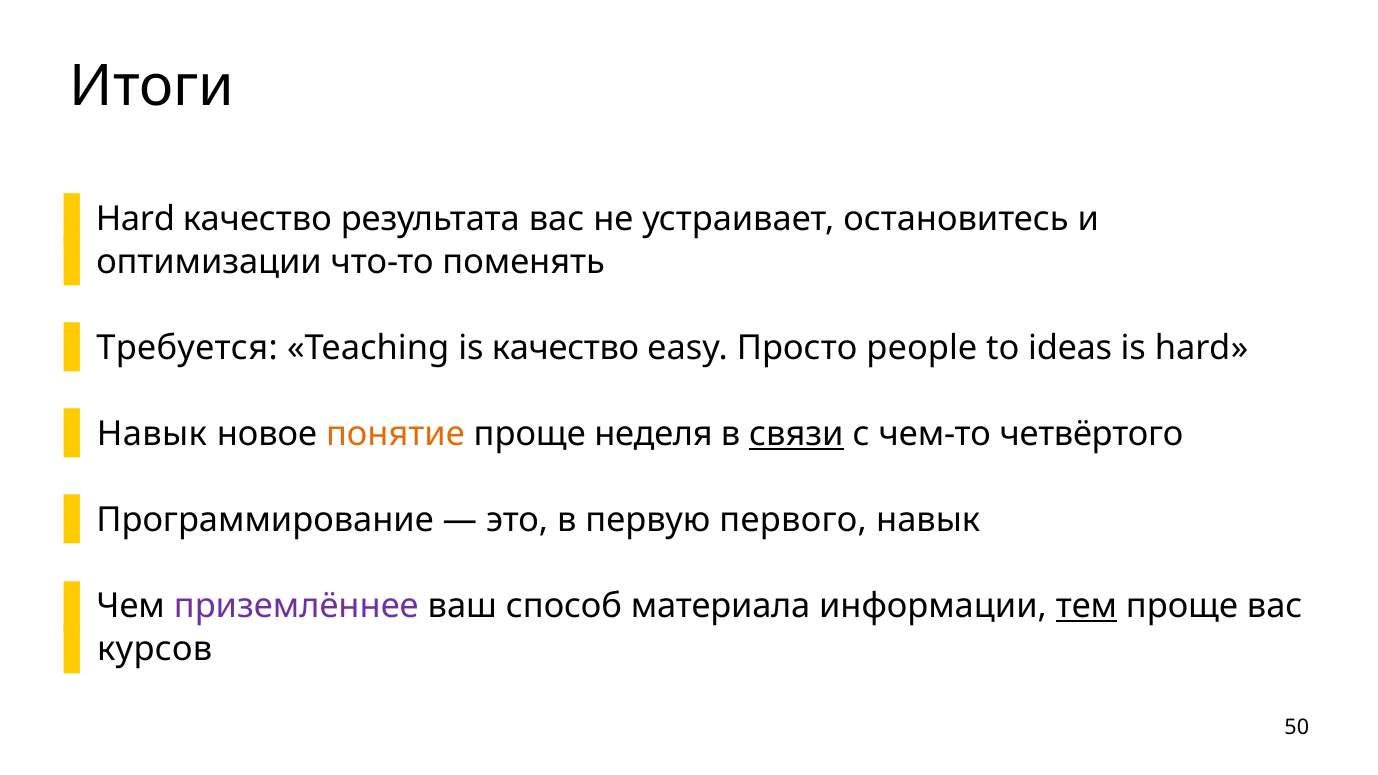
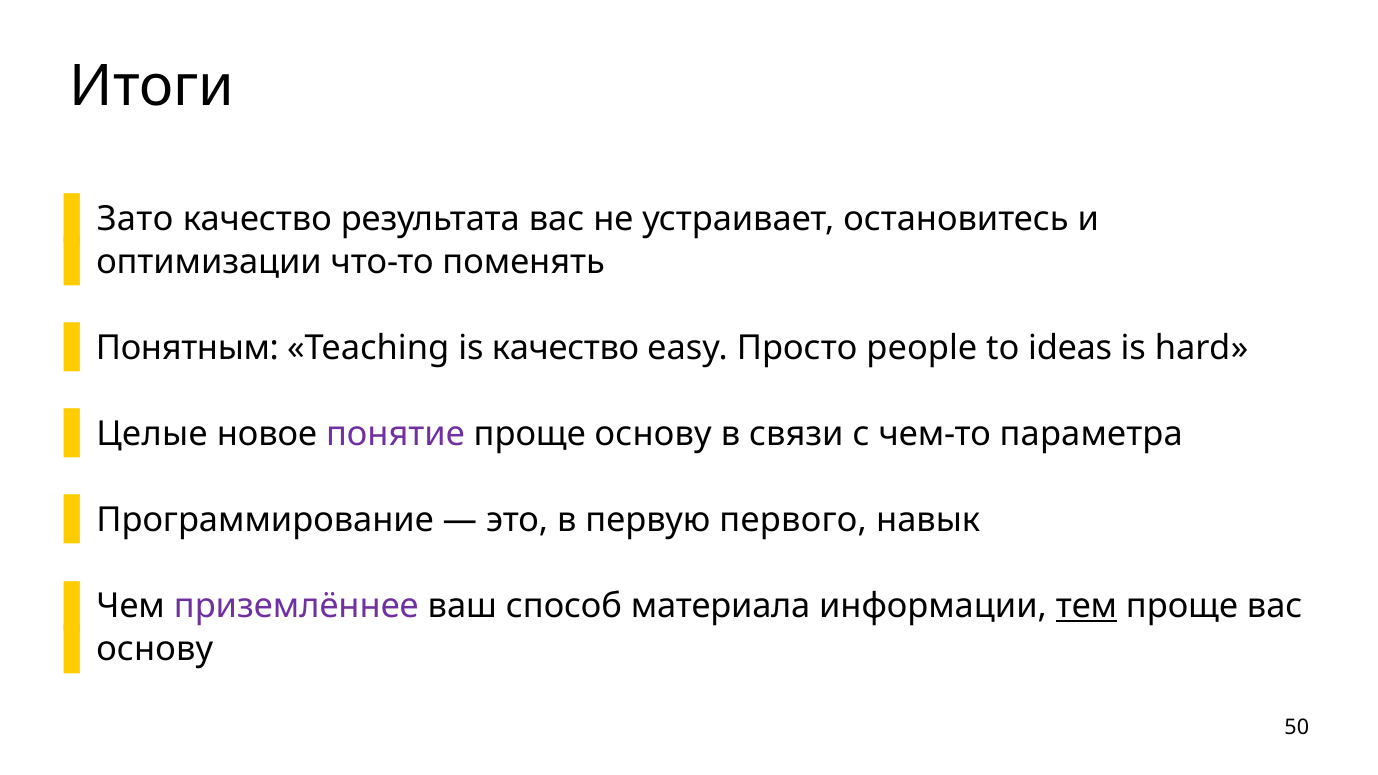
Hard: Hard -> Зато (135, 219)
Требуется: Требуется -> Понятным (187, 348)
Навык: Навык -> Целые (152, 434)
понятие colour: orange -> purple (395, 434)
проще неделя: неделя -> основу (653, 434)
связи underline: present -> none (796, 434)
четвёртого: четвёртого -> параметра (1091, 434)
курсов: курсов -> основу (155, 650)
